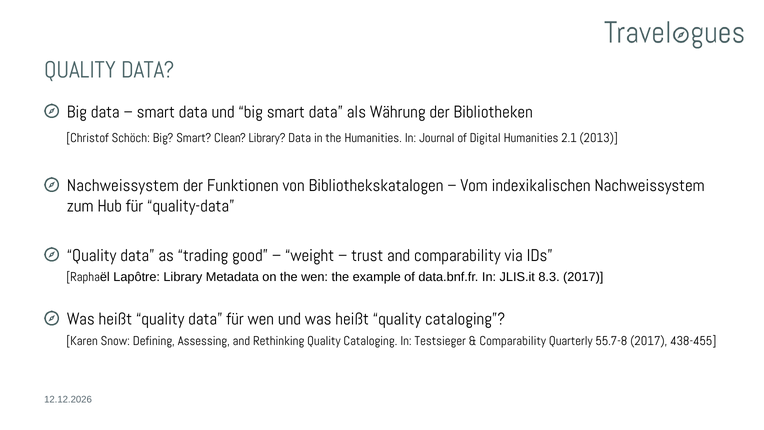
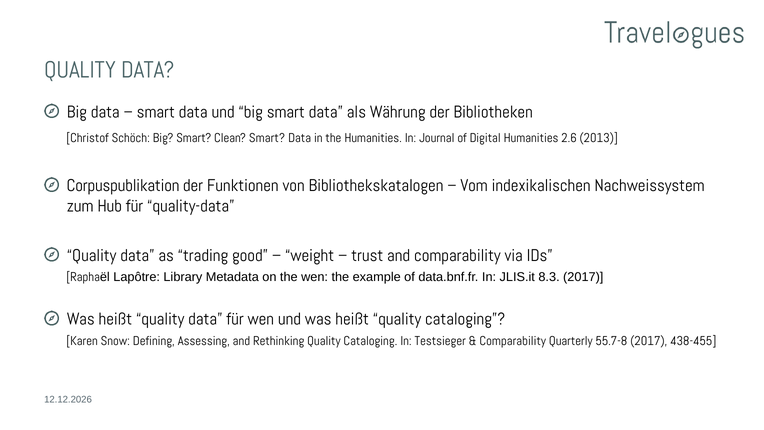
Clean Library: Library -> Smart (267, 138)
2.1: 2.1 -> 2.6 (569, 138)
Nachweissystem: Nachweissystem -> Corpuspublikation (123, 186)
